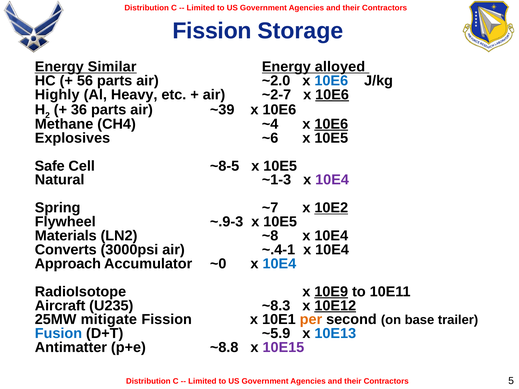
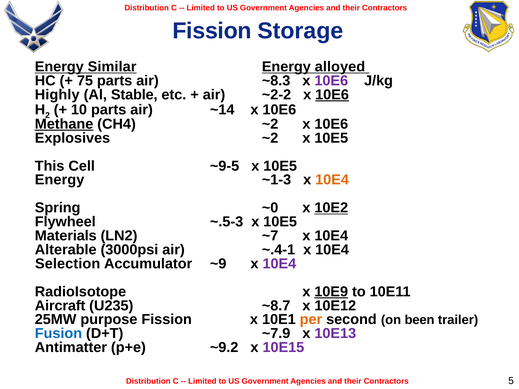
56: 56 -> 75 (85, 81)
~2.0: ~2.0 -> ~8.3 (276, 81)
10E6 colour: blue -> purple (331, 81)
Heavy: Heavy -> Stable (134, 95)
~2-7: ~2-7 -> ~2-2 (277, 95)
36: 36 -> 10 (79, 110)
~39: ~39 -> ~14 (222, 110)
Methane underline: none -> present (64, 124)
CH4 ~4: ~4 -> ~2 (270, 124)
10E6 underline: present -> none (331, 124)
Explosives ~6: ~6 -> ~2 (270, 138)
Safe: Safe -> This (50, 166)
~8-5: ~8-5 -> ~9-5 (225, 166)
Natural: Natural -> Energy (60, 180)
10E4 colour: purple -> orange (332, 180)
~7: ~7 -> ~0 (270, 208)
~.9-3: ~.9-3 -> ~.5-3 (227, 222)
~8: ~8 -> ~7 (270, 236)
Converts: Converts -> Alterable (66, 250)
Approach: Approach -> Selection (68, 264)
~0: ~0 -> ~9 (218, 264)
10E4 colour: blue -> purple (279, 264)
~8.3: ~8.3 -> ~8.7 (276, 306)
10E12 underline: present -> none (335, 306)
mitigate: mitigate -> purpose (109, 320)
base: base -> been (420, 320)
~5.9: ~5.9 -> ~7.9 (276, 334)
10E13 colour: blue -> purple (335, 334)
~8.8: ~8.8 -> ~9.2 (224, 348)
